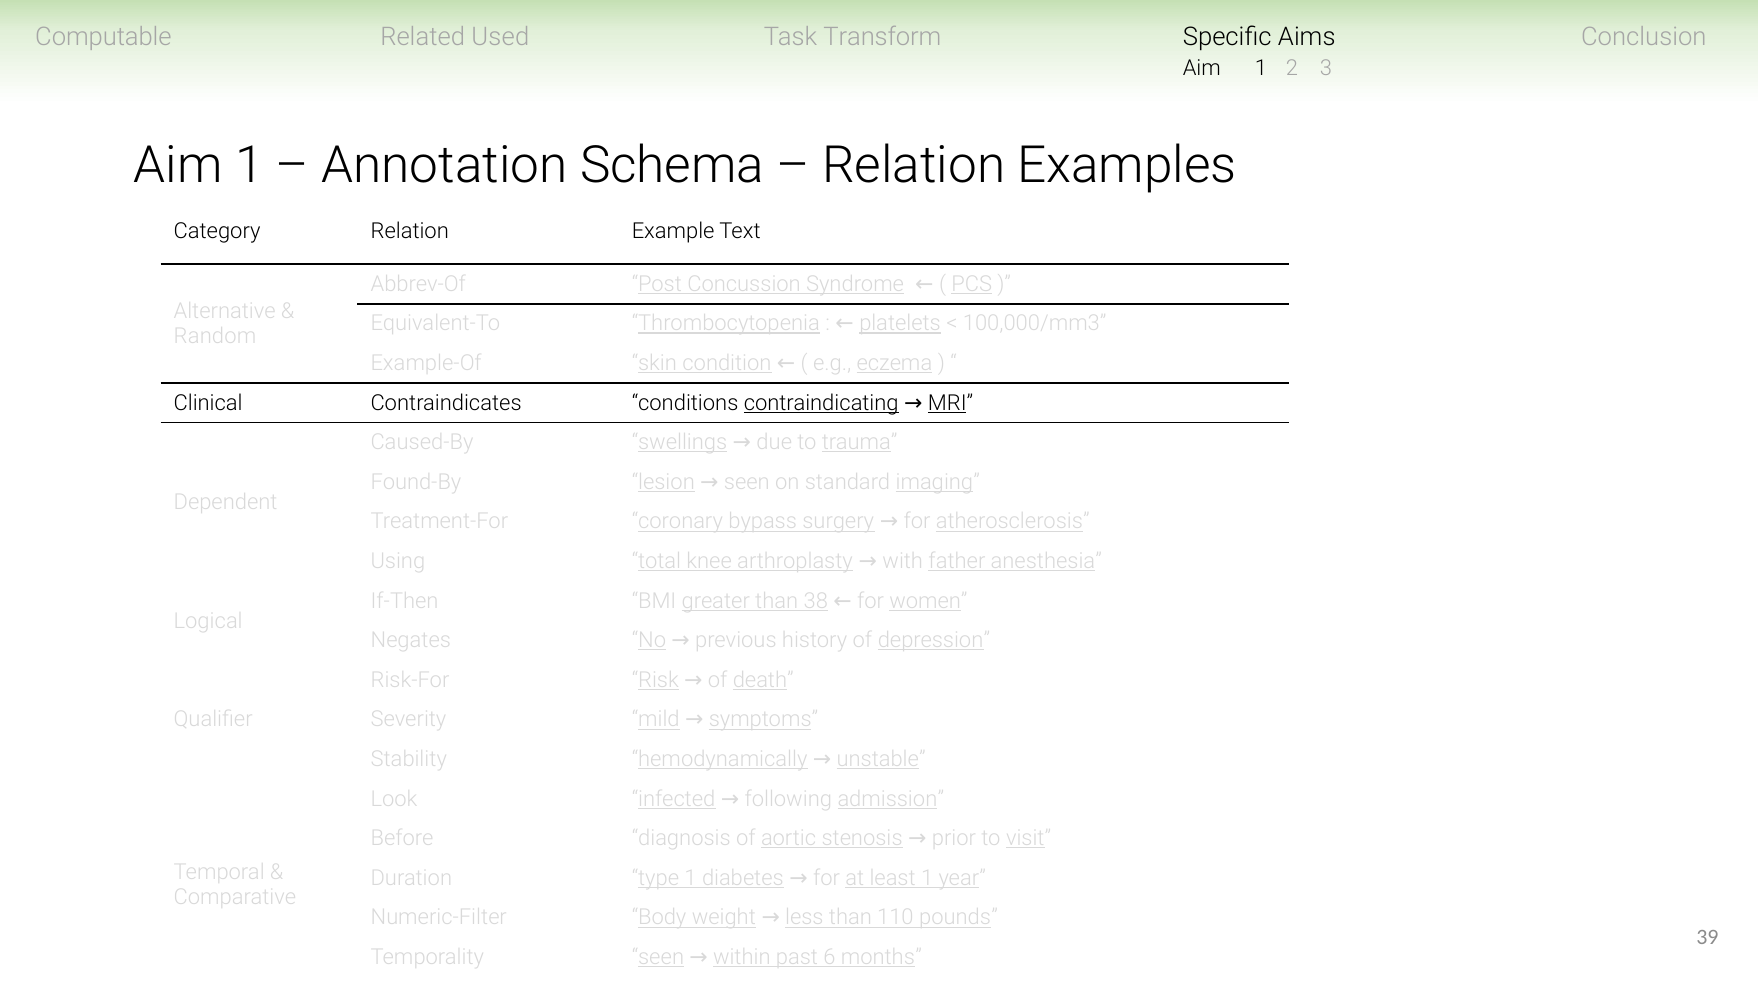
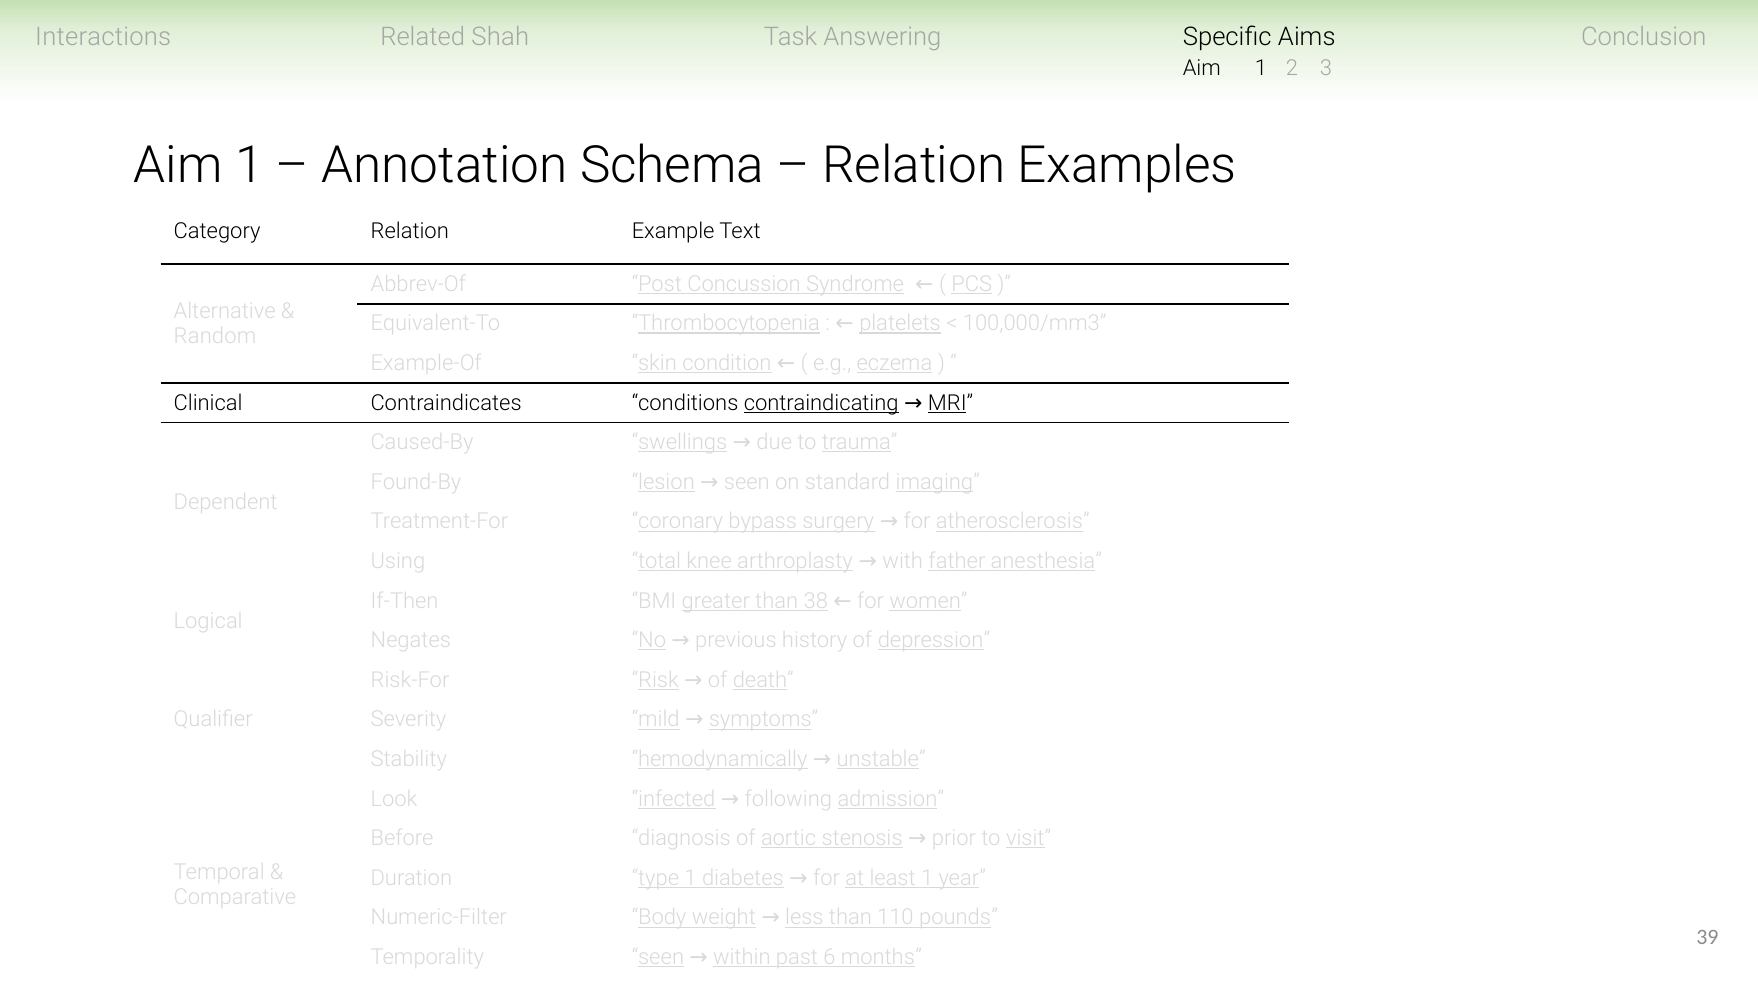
Computable: Computable -> Interactions (103, 37)
Used: Used -> Shah (500, 37)
Transform: Transform -> Answering (882, 37)
